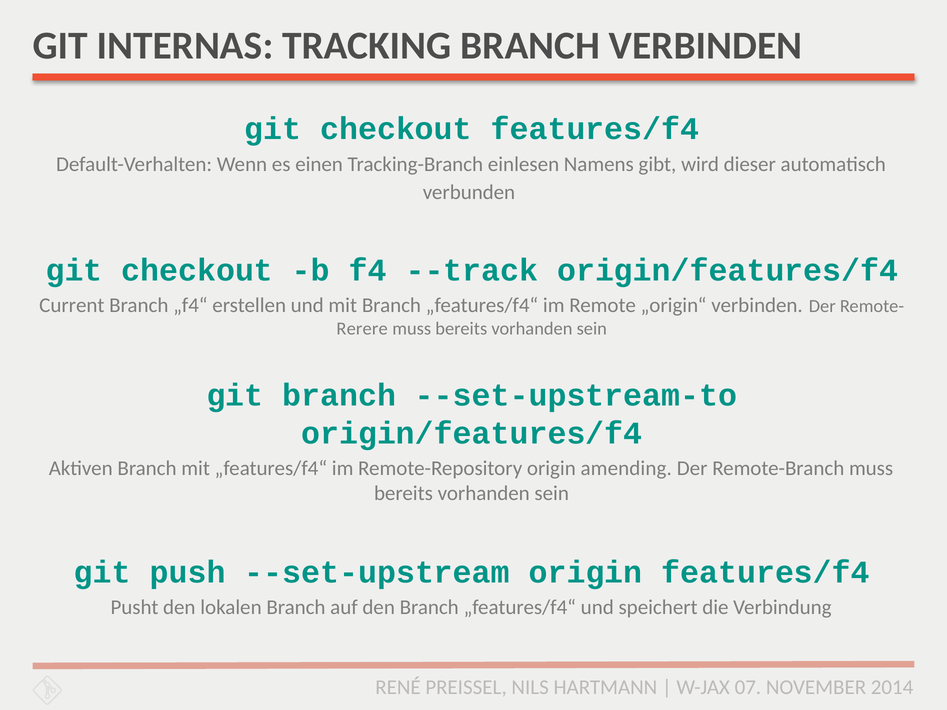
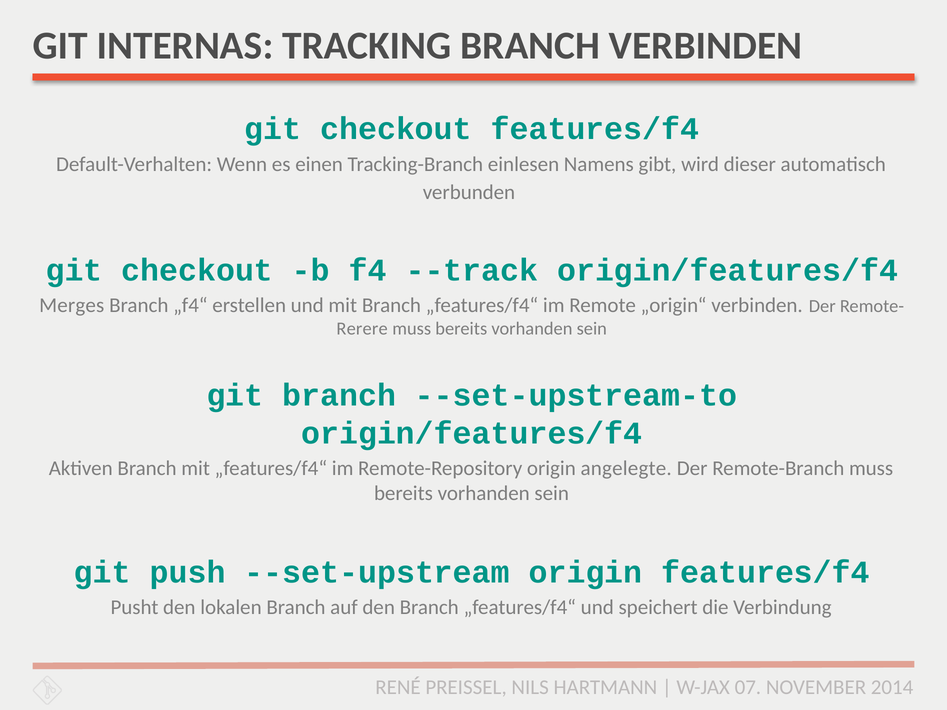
Current: Current -> Merges (72, 305)
amending: amending -> angelegte (626, 468)
